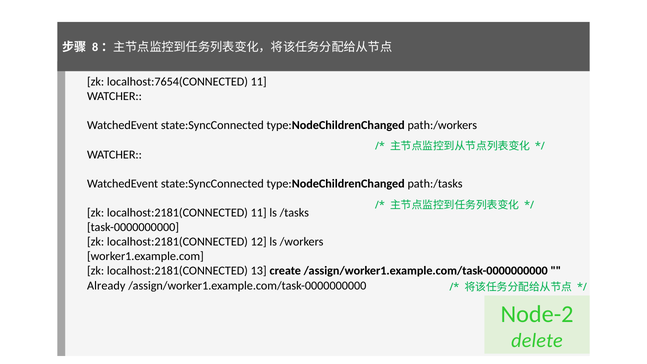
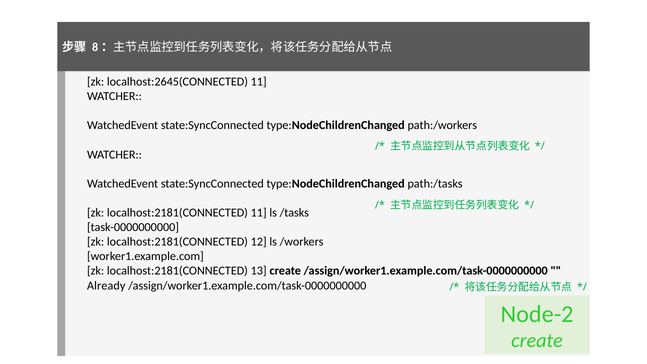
localhost:7654(CONNECTED: localhost:7654(CONNECTED -> localhost:2645(CONNECTED (177, 82)
delete: delete -> create (537, 341)
